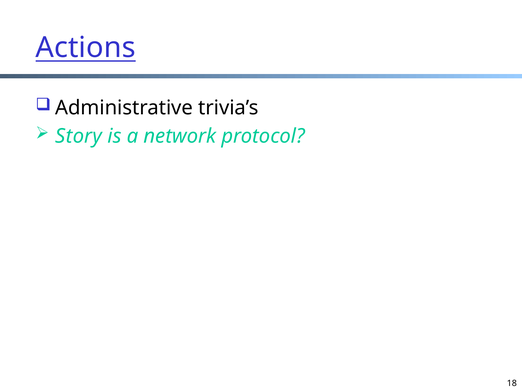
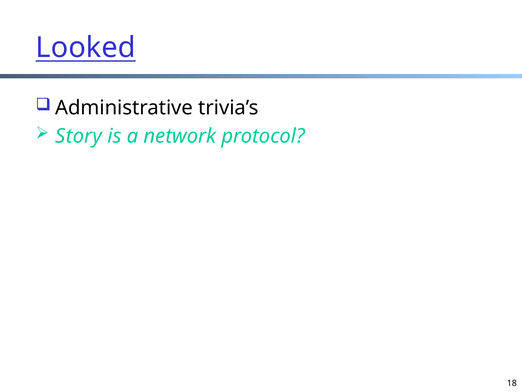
Actions: Actions -> Looked (86, 48)
